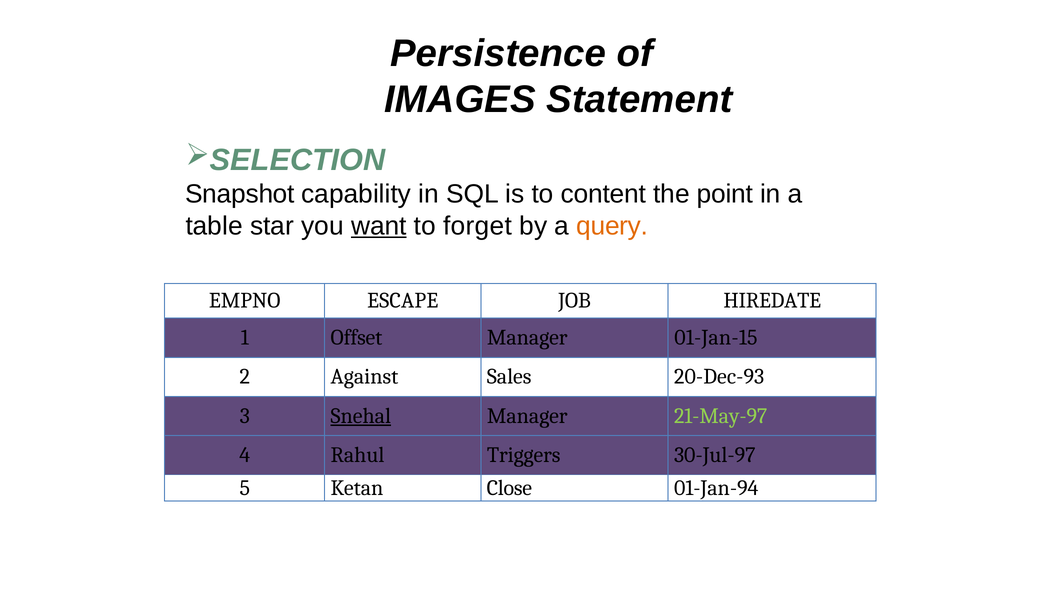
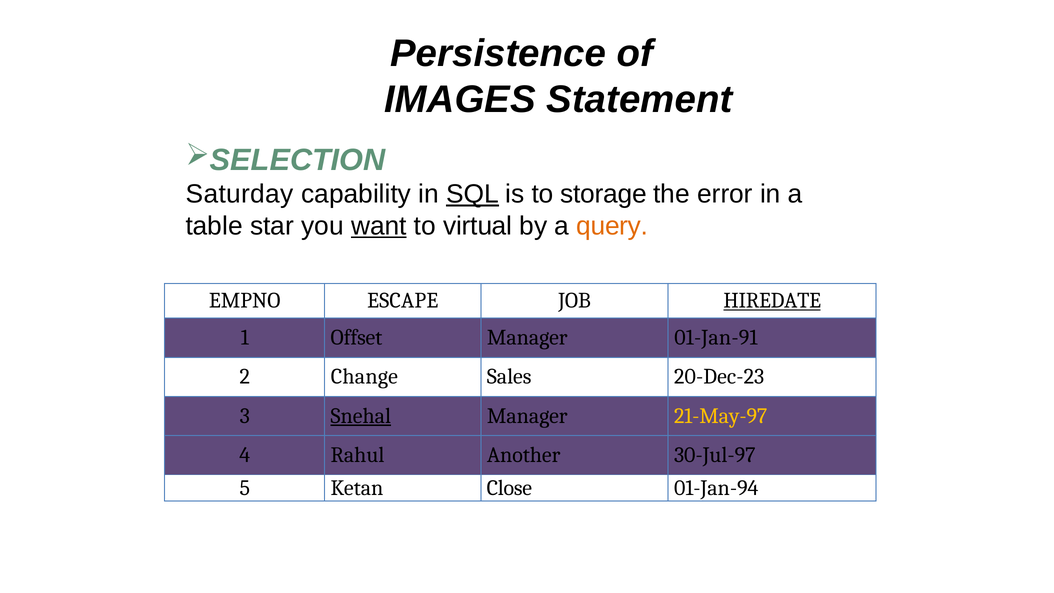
Snapshot: Snapshot -> Saturday (240, 194)
SQL underline: none -> present (473, 194)
content: content -> storage (604, 194)
point: point -> error (725, 194)
forget: forget -> virtual (478, 226)
HIREDATE underline: none -> present (772, 301)
01-Jan-15: 01-Jan-15 -> 01-Jan-91 (716, 338)
Against: Against -> Change (364, 377)
20-Dec-93: 20-Dec-93 -> 20-Dec-23 (719, 377)
21-May-97 colour: light green -> yellow (721, 416)
Triggers: Triggers -> Another (524, 455)
